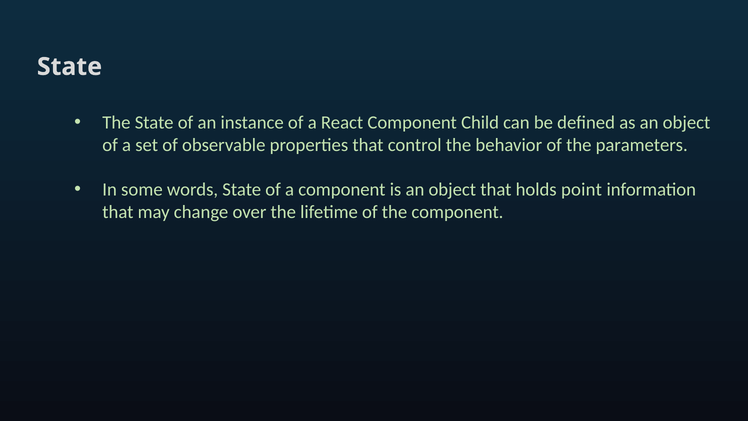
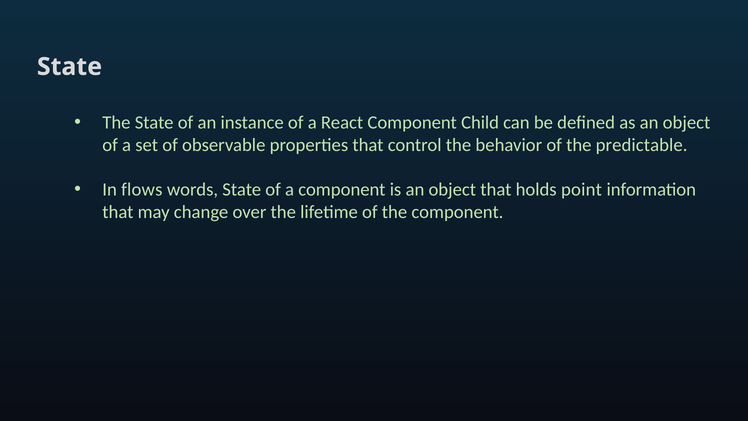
parameters: parameters -> predictable (642, 145)
some: some -> flows (142, 190)
